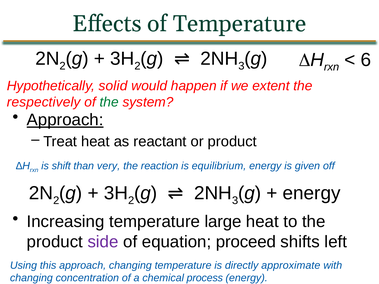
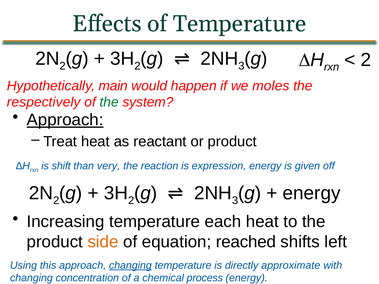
6: 6 -> 2 (366, 60)
solid: solid -> main (113, 86)
extent: extent -> moles (271, 86)
equilibrium: equilibrium -> expression (219, 166)
large: large -> each (223, 222)
side colour: purple -> orange (103, 242)
proceed: proceed -> reached (246, 242)
changing underline: none -> present (130, 266)
